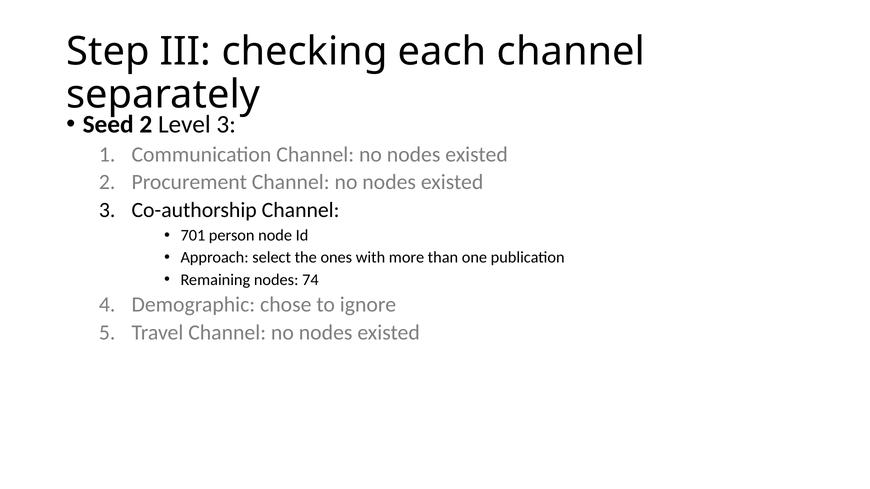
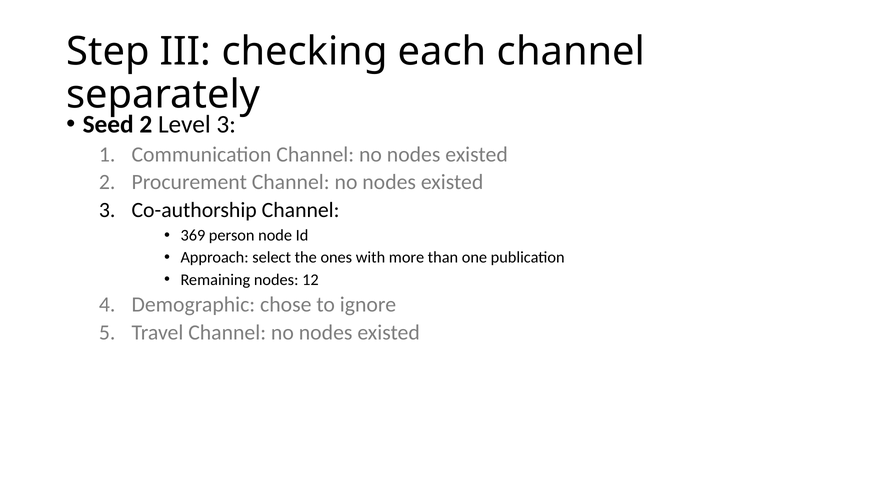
701: 701 -> 369 (193, 236)
74: 74 -> 12 (310, 280)
